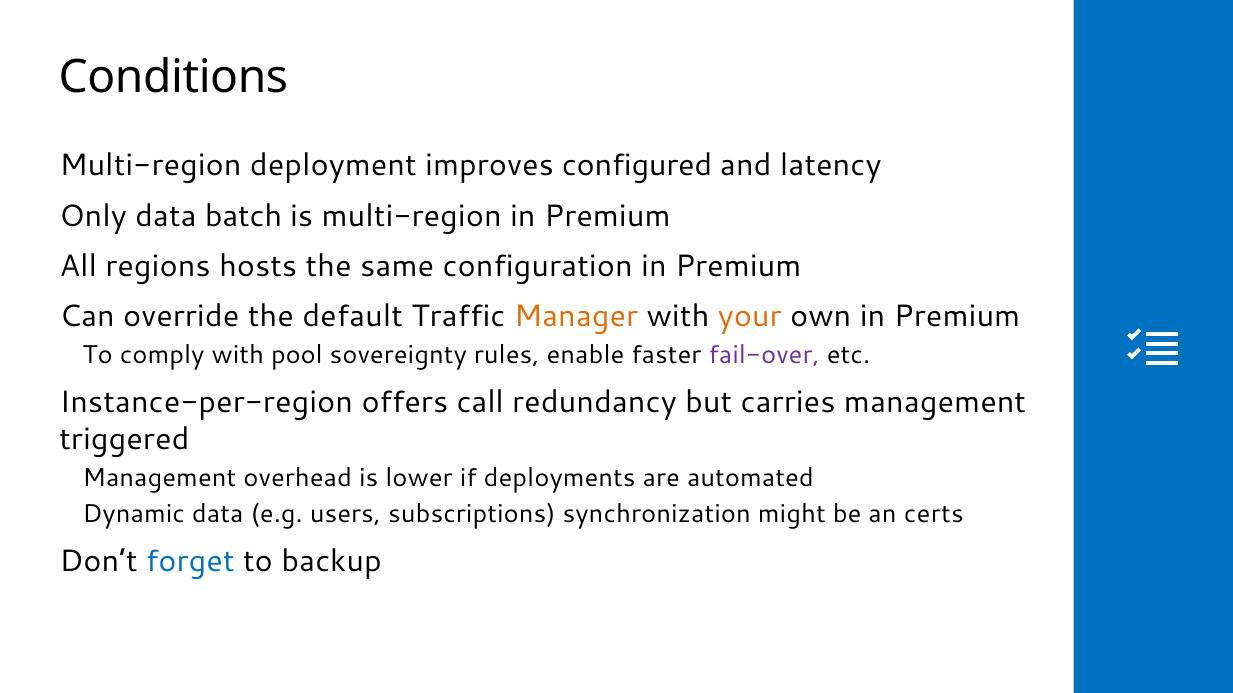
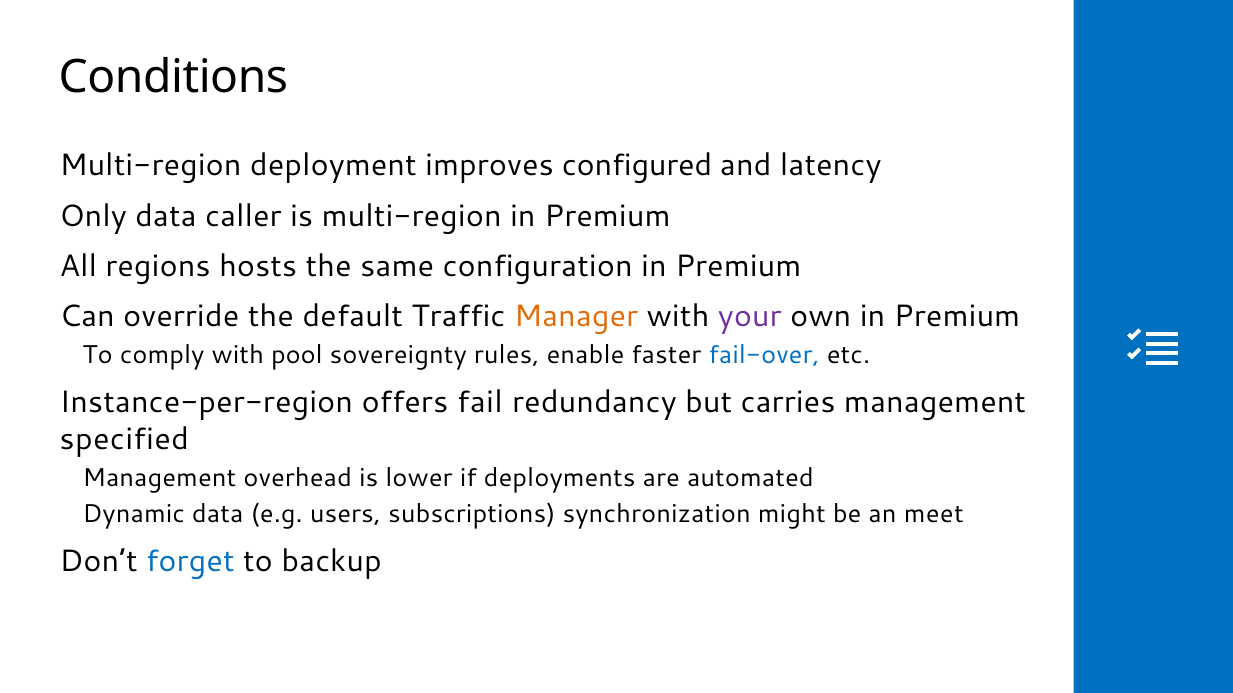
batch: batch -> caller (243, 216)
your colour: orange -> purple (750, 317)
fail-over colour: purple -> blue (764, 355)
call: call -> fail (480, 403)
triggered: triggered -> specified (124, 440)
certs: certs -> meet (934, 515)
